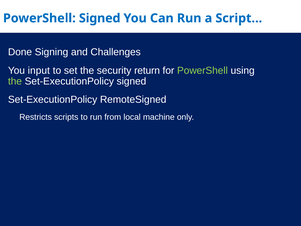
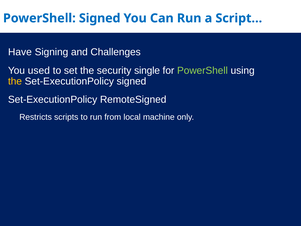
Done: Done -> Have (20, 52)
input: input -> used (39, 70)
return: return -> single (147, 70)
the colour: light green -> yellow (15, 81)
